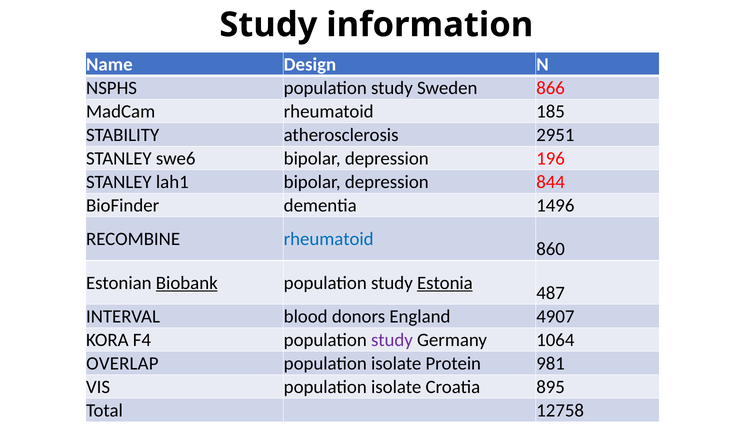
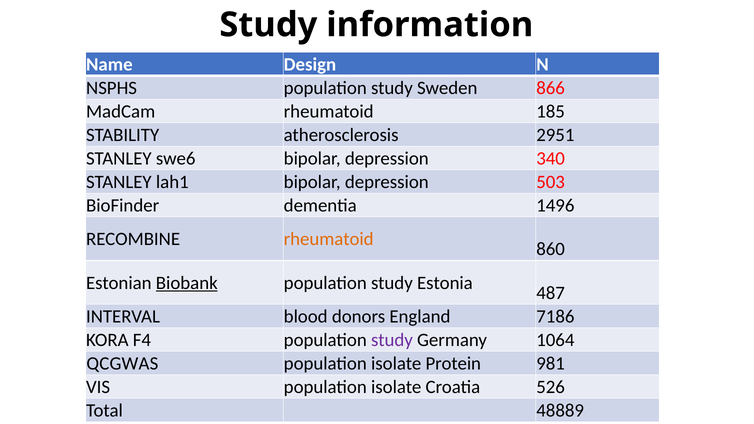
196: 196 -> 340 (551, 158)
844: 844 -> 503 (551, 182)
rheumatoid colour: blue -> orange (329, 239)
Estonia underline: present -> none (445, 283)
4907: 4907 -> 7186 (555, 317)
OVERLAP: OVERLAP -> QCGWAS (122, 364)
895: 895 -> 526 (551, 387)
12758: 12758 -> 48889 (560, 411)
